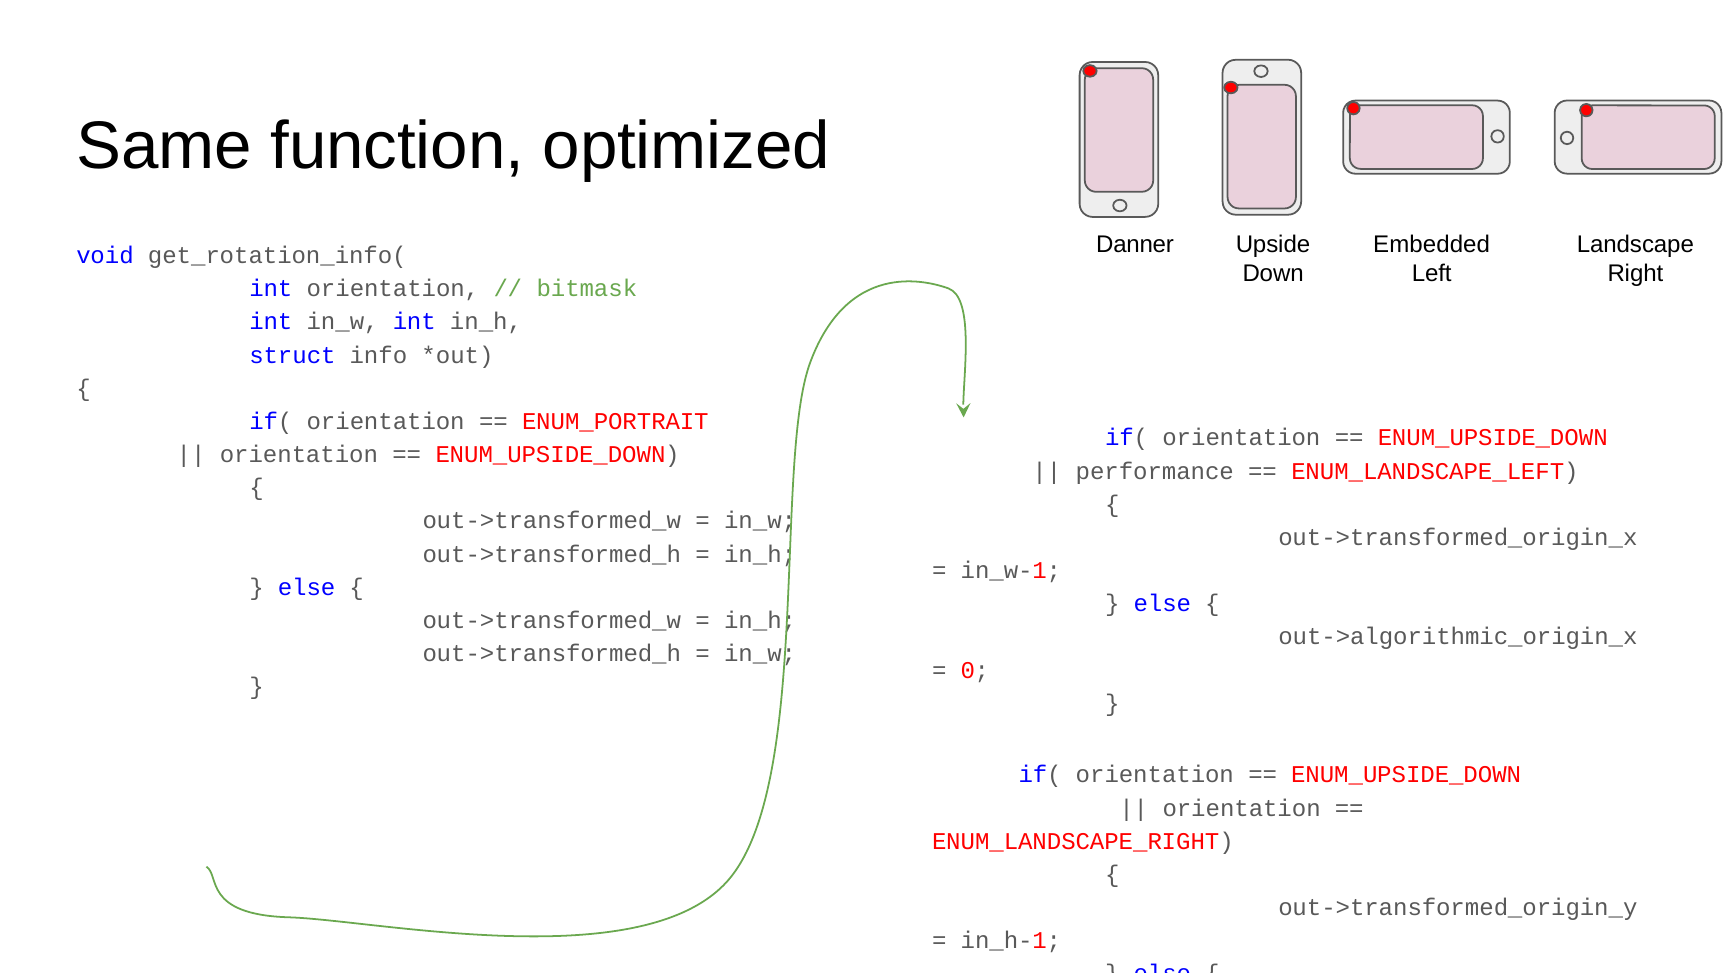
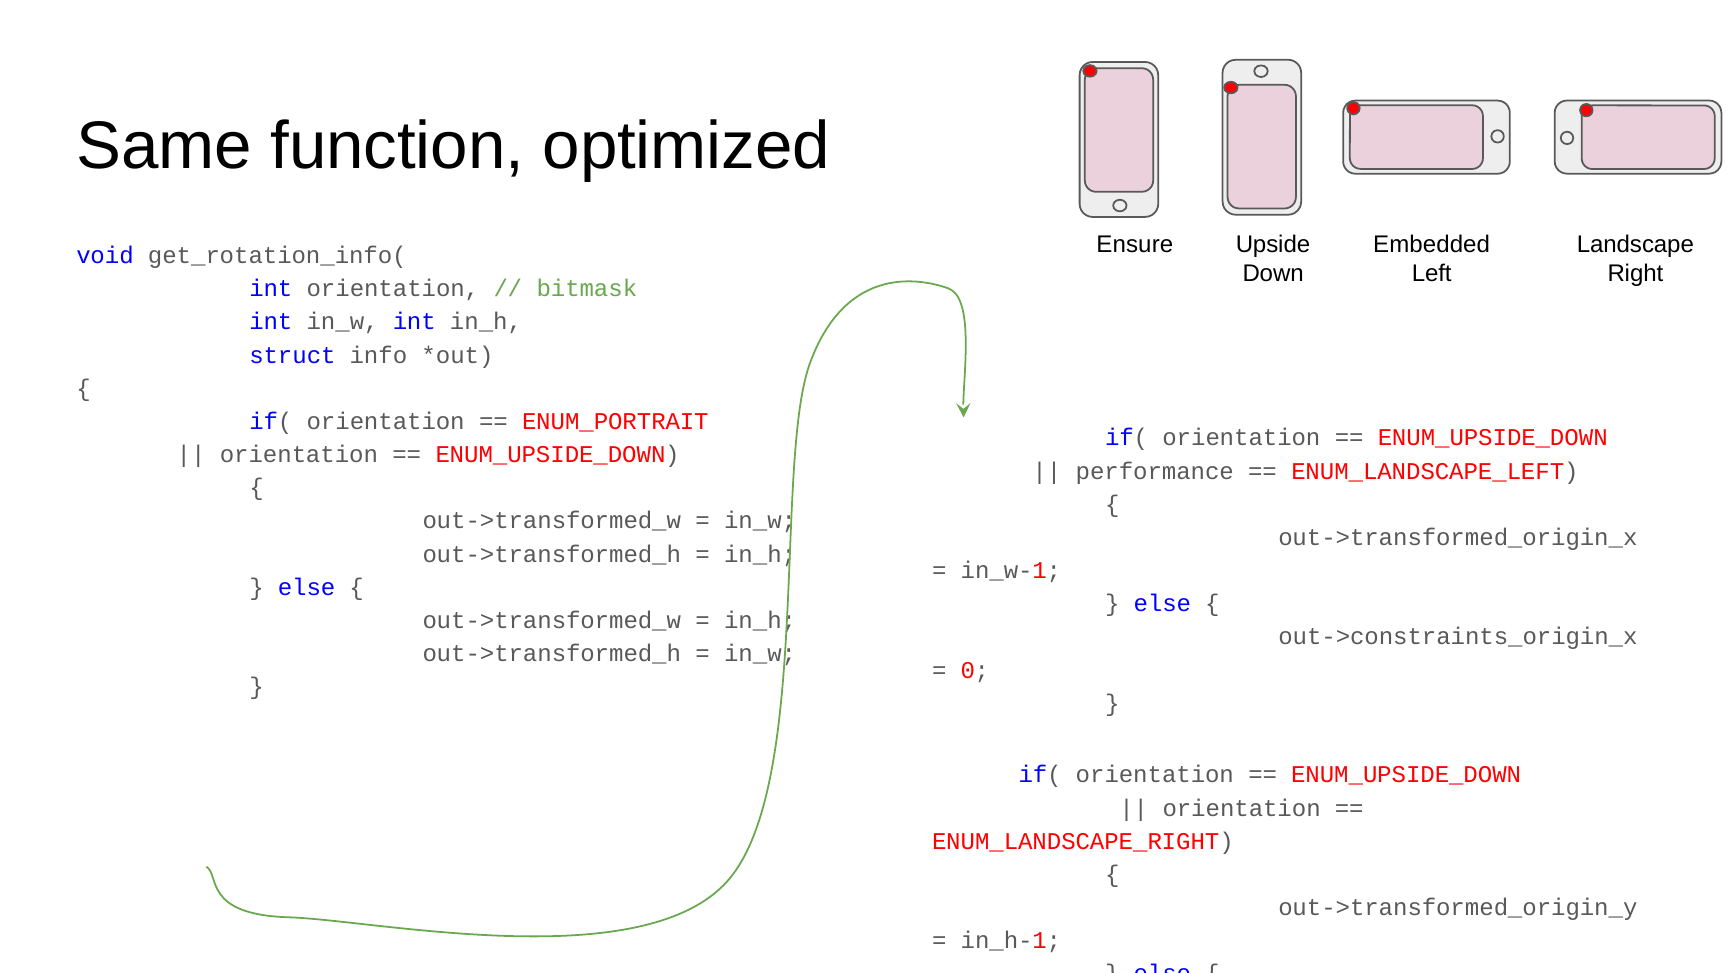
Danner: Danner -> Ensure (1135, 245)
out->algorithmic_origin_x: out->algorithmic_origin_x -> out->constraints_origin_x (1458, 638)
